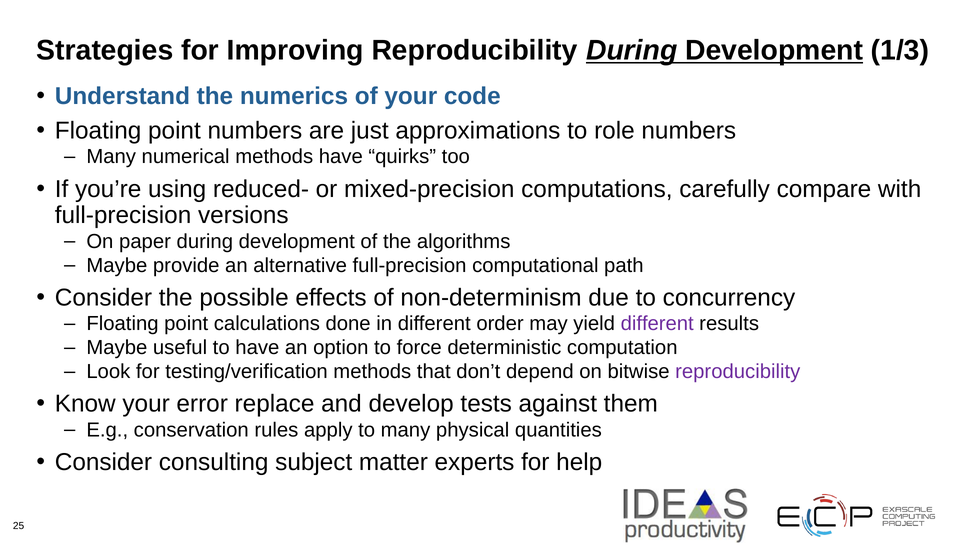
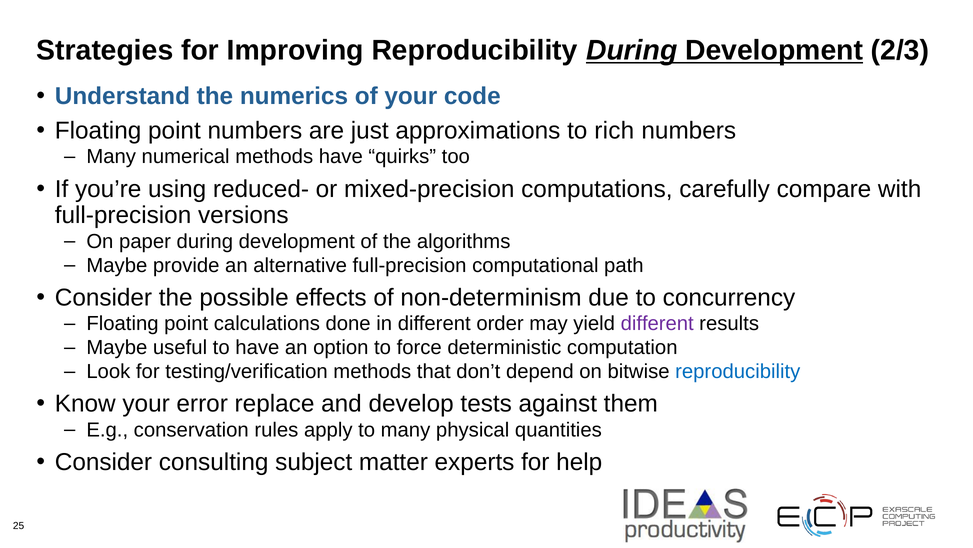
1/3: 1/3 -> 2/3 (900, 50)
role: role -> rich (614, 130)
reproducibility colour: purple -> blue (738, 371)
